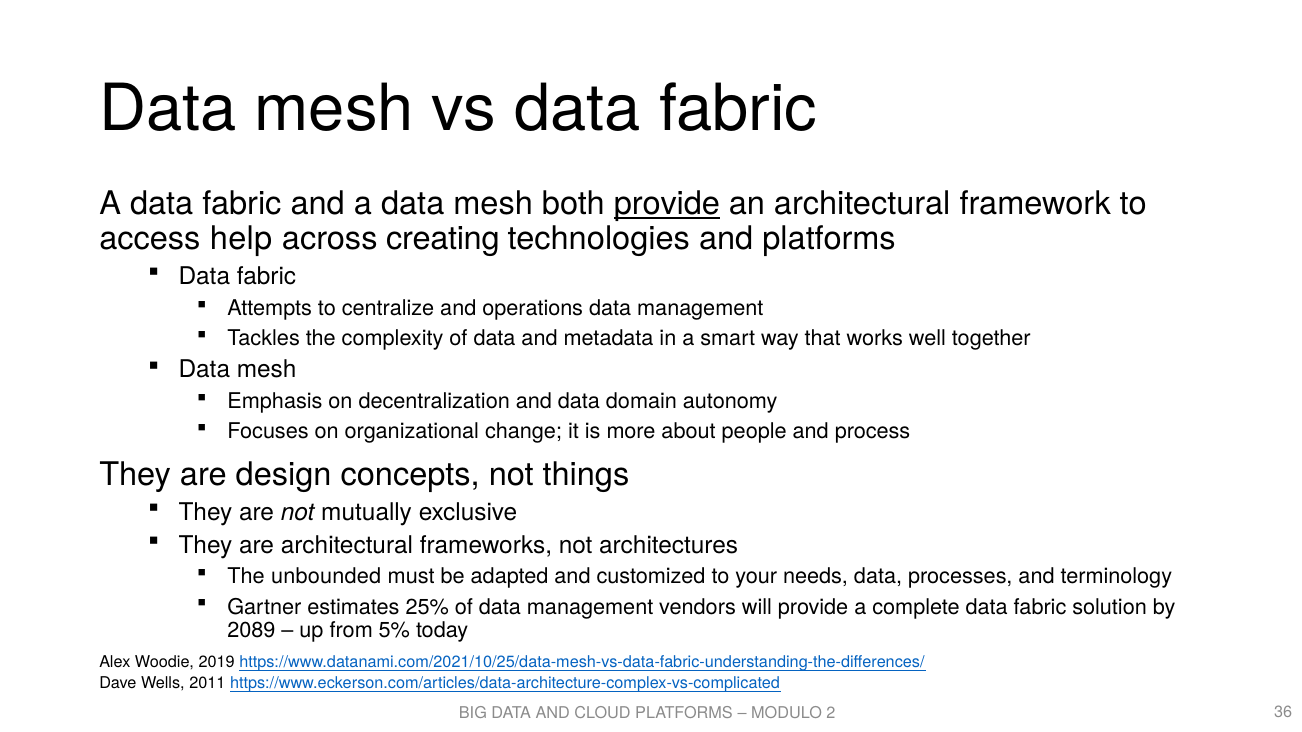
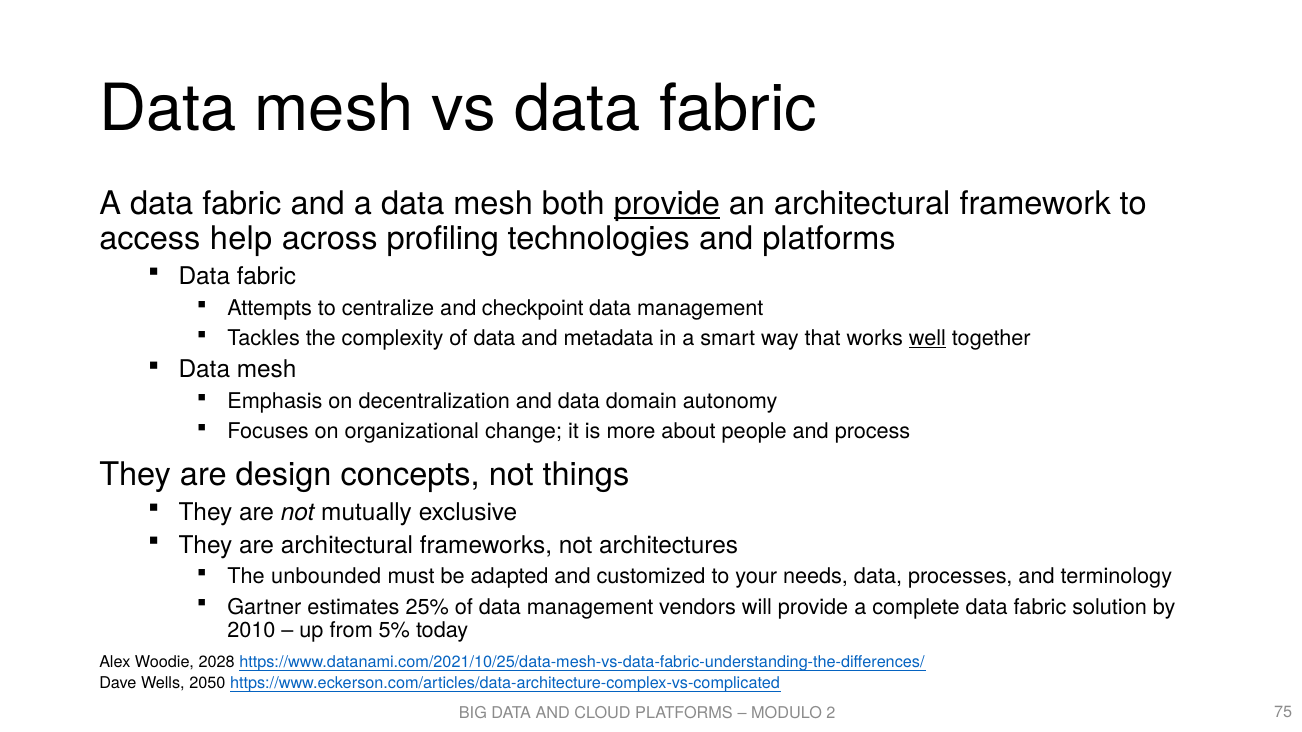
creating: creating -> profiling (443, 239)
operations: operations -> checkpoint (533, 308)
well underline: none -> present (927, 338)
2089: 2089 -> 2010 (251, 631)
2019: 2019 -> 2028 (217, 663)
2011: 2011 -> 2050 (207, 684)
36: 36 -> 75 (1283, 712)
